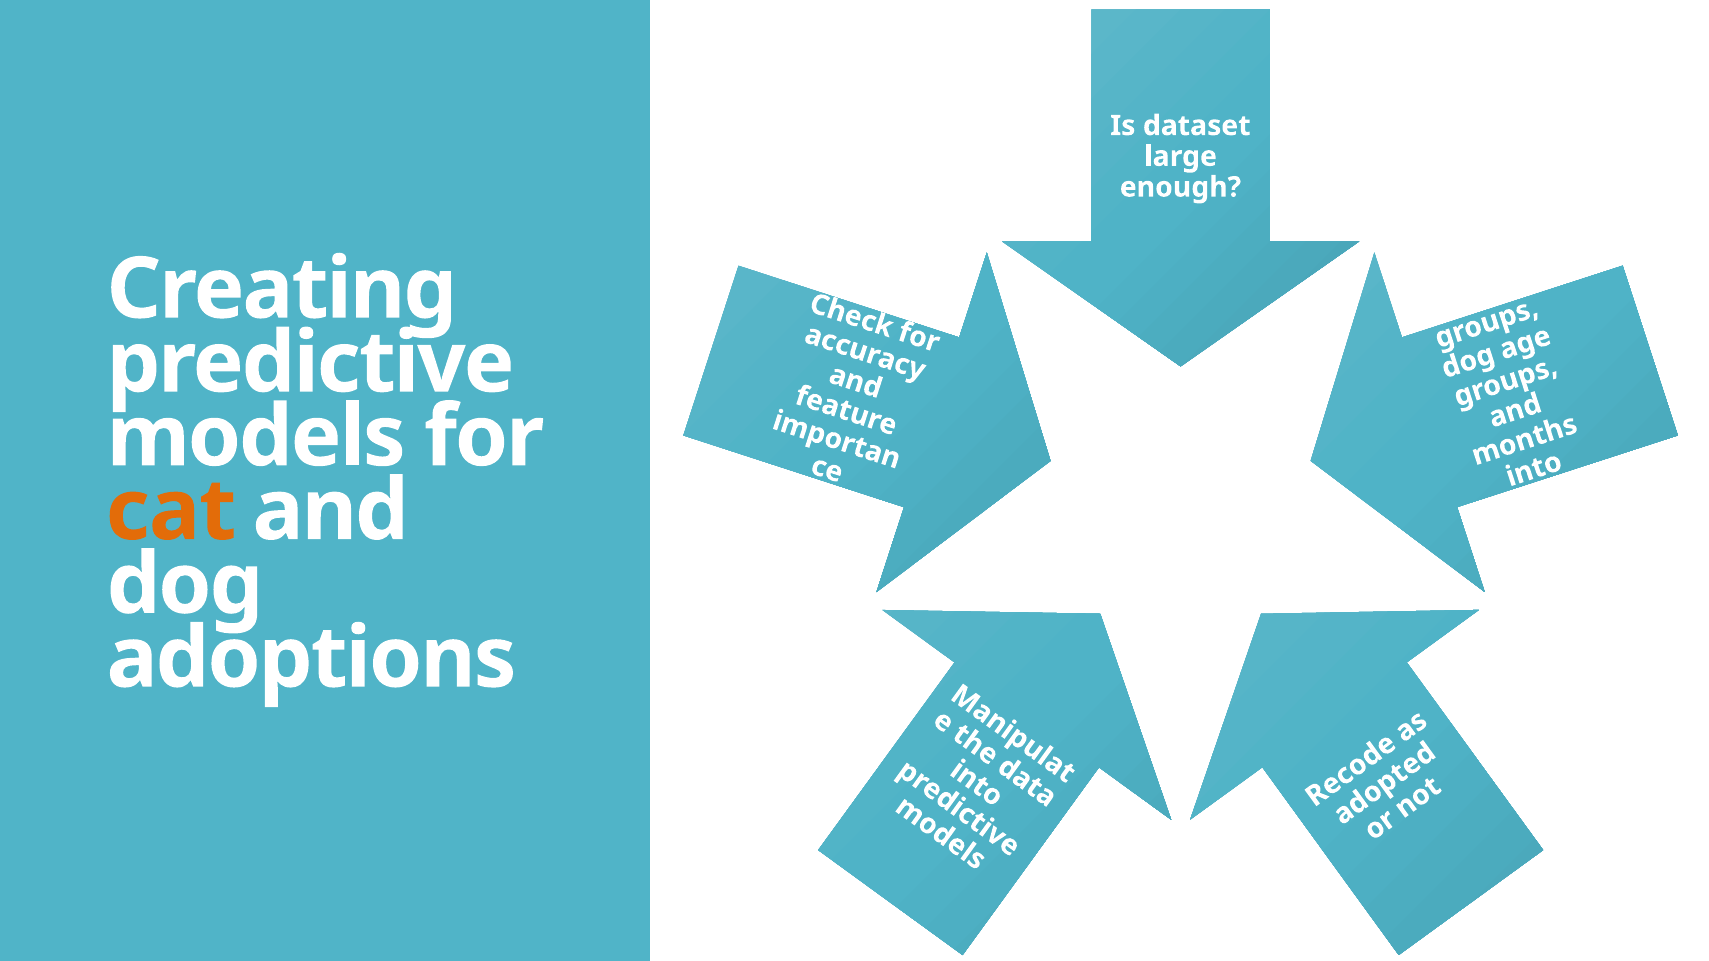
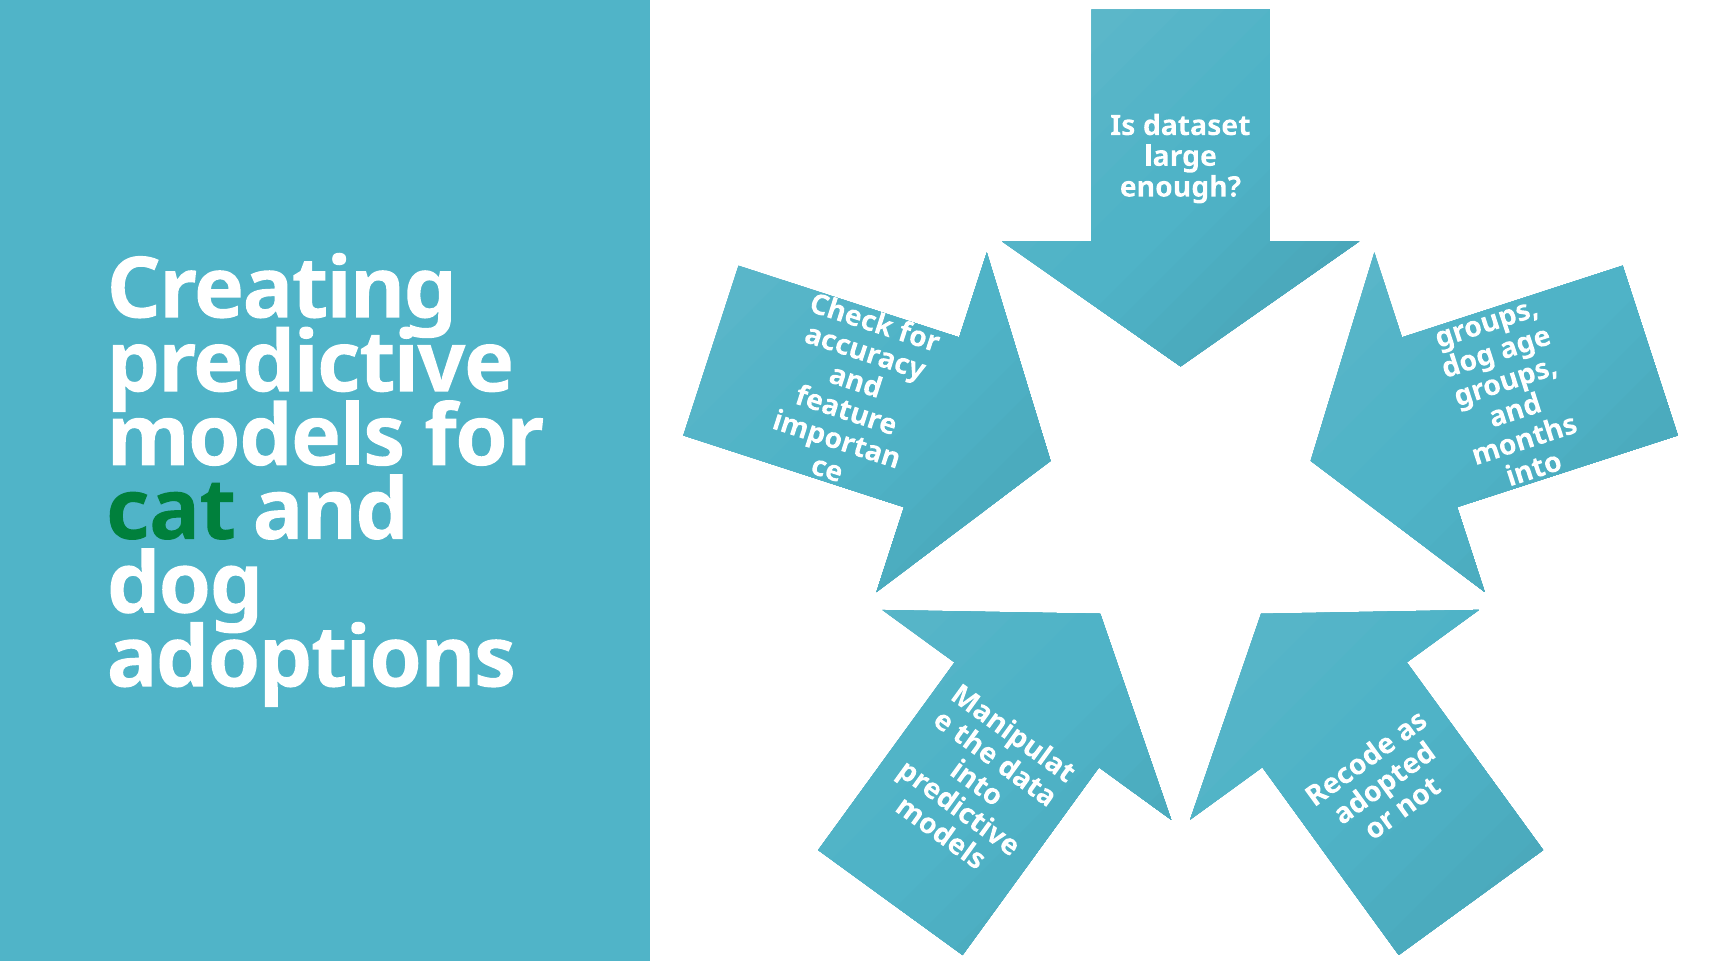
cat colour: orange -> green (171, 511)
